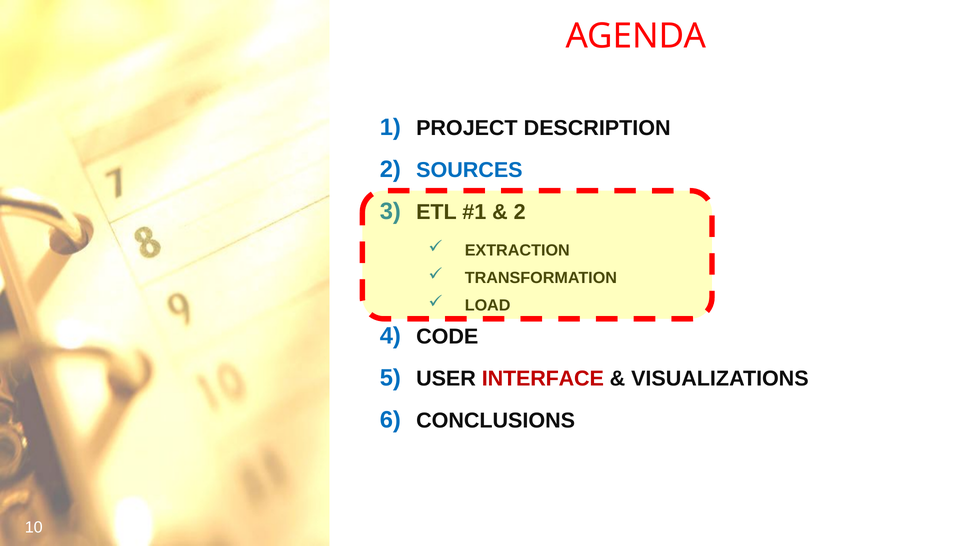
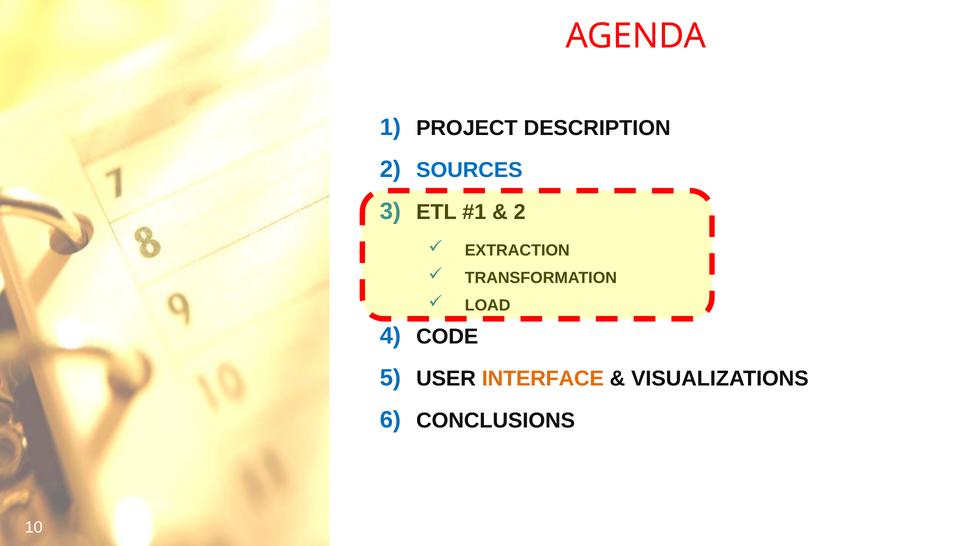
INTERFACE colour: red -> orange (543, 379)
